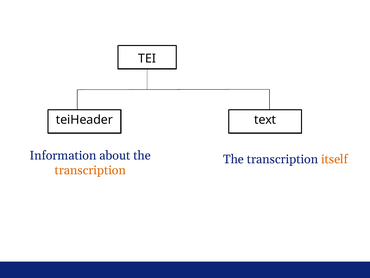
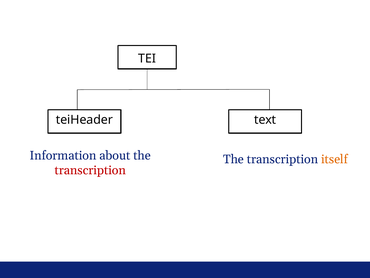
transcription colour: orange -> red (90, 170)
